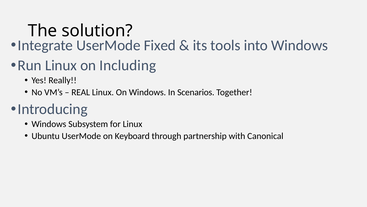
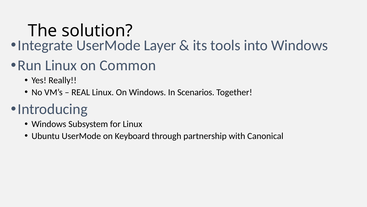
Fixed: Fixed -> Layer (160, 45)
Including: Including -> Common (128, 65)
